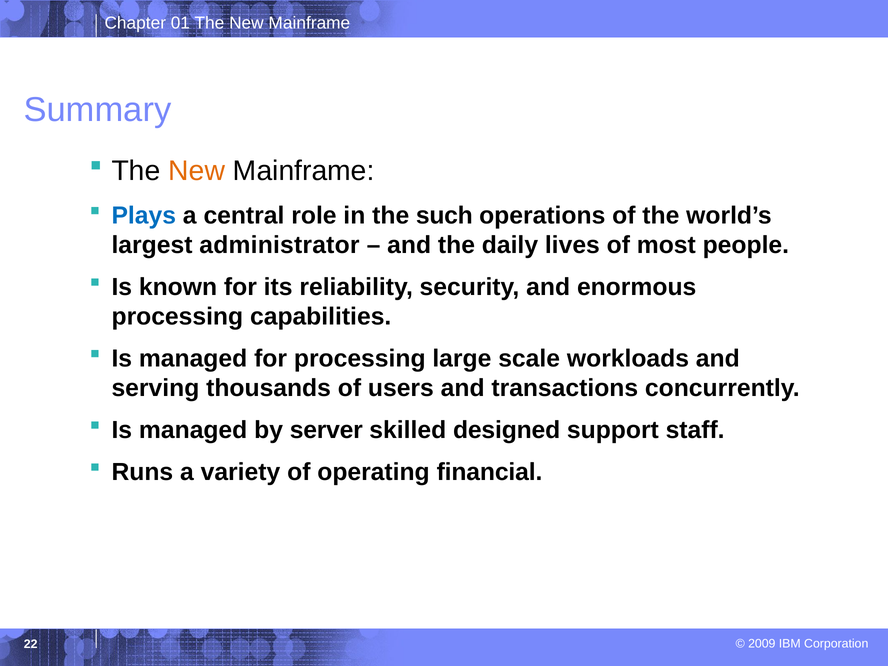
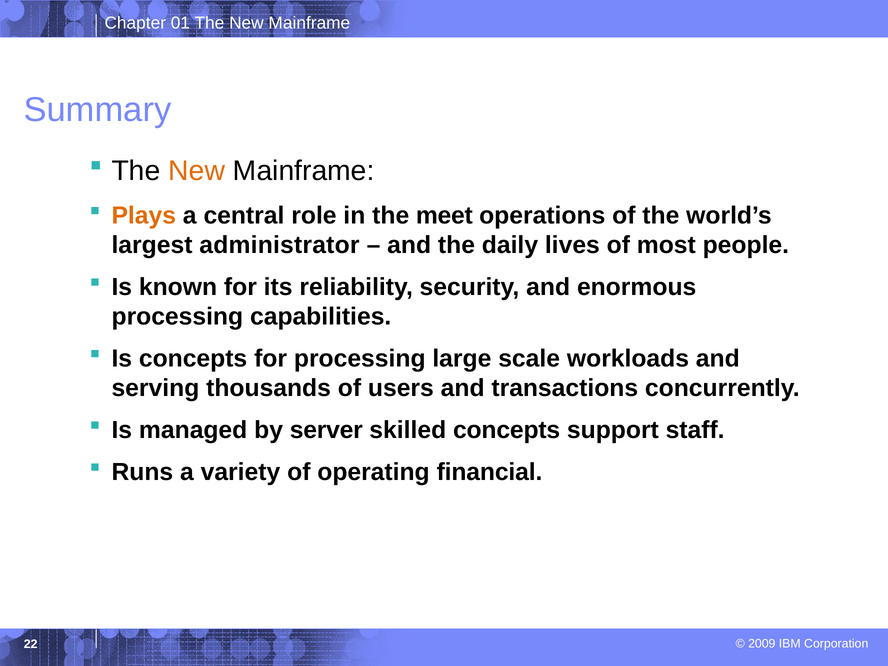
Plays colour: blue -> orange (144, 215)
such: such -> meet (444, 215)
managed: managed -> concepts (193, 359)
skilled designed: designed -> concepts (507, 430)
